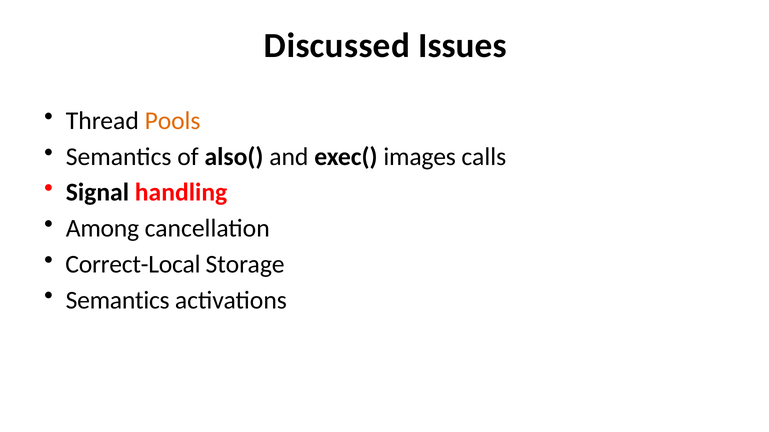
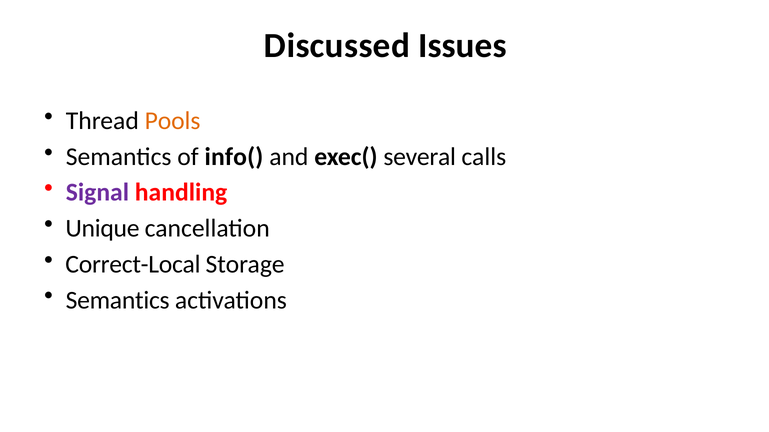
also(: also( -> info( (234, 157)
images: images -> several (420, 157)
Signal colour: black -> purple (97, 193)
Among: Among -> Unique (102, 229)
